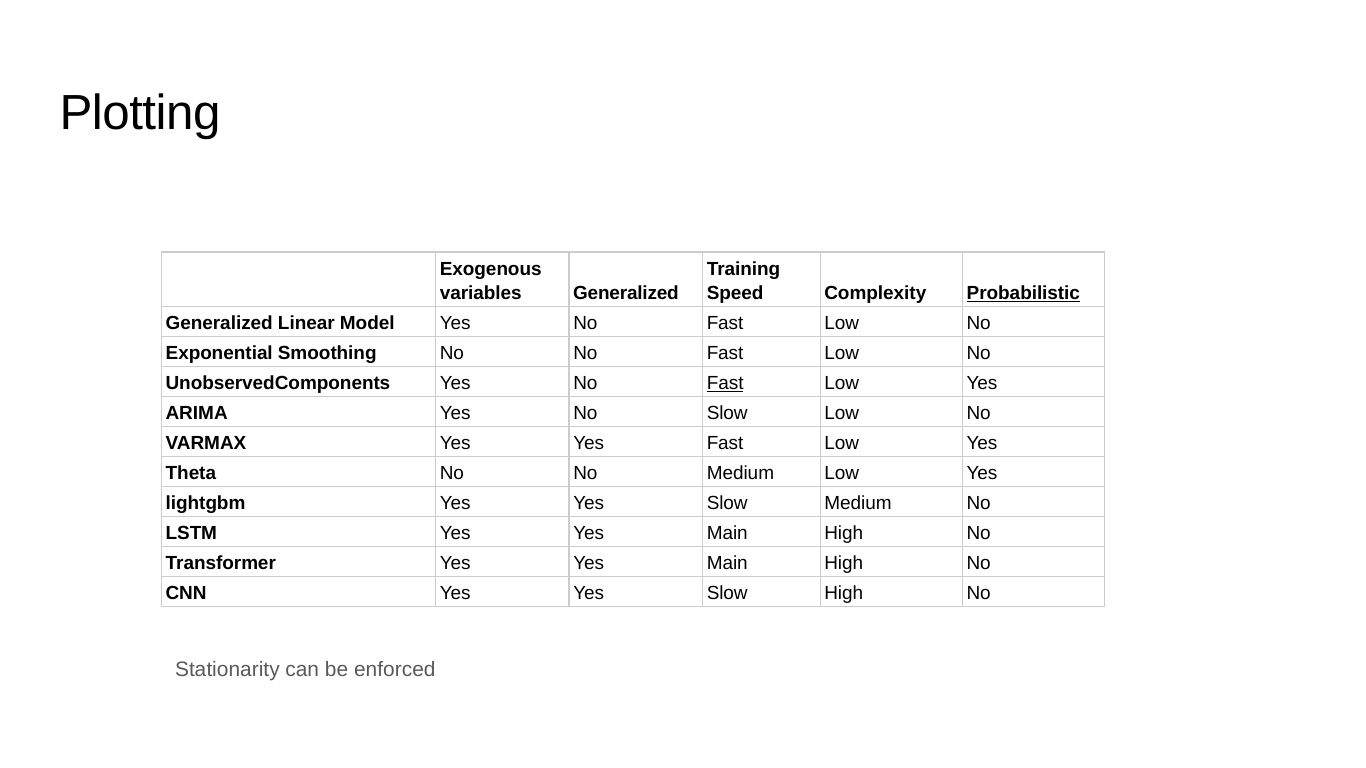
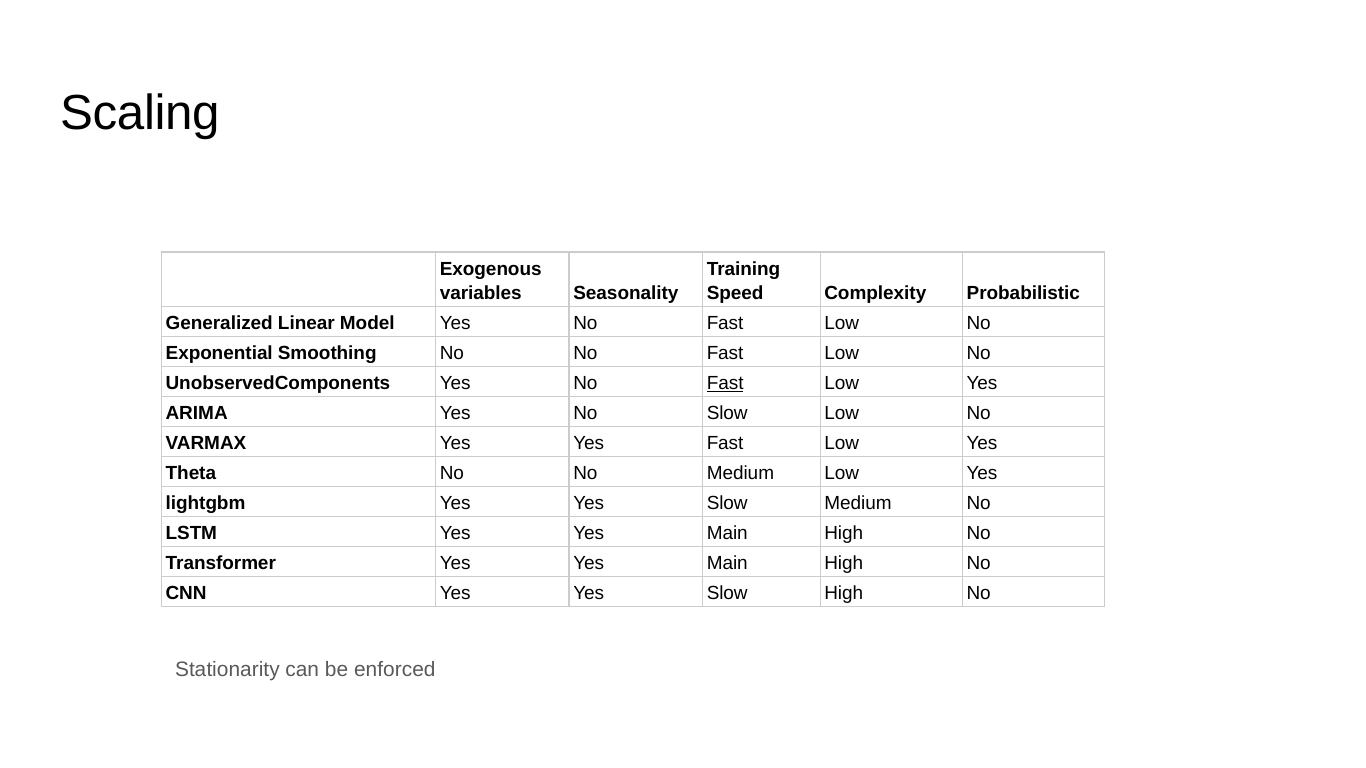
Plotting: Plotting -> Scaling (140, 113)
variables Generalized: Generalized -> Seasonality (626, 293)
Probabilistic underline: present -> none (1023, 293)
